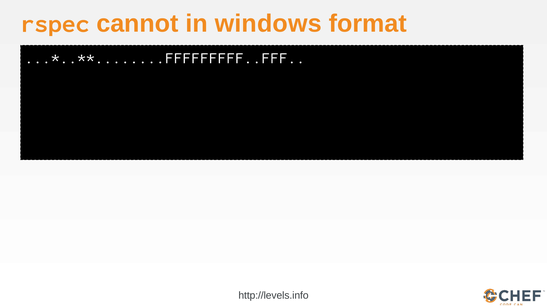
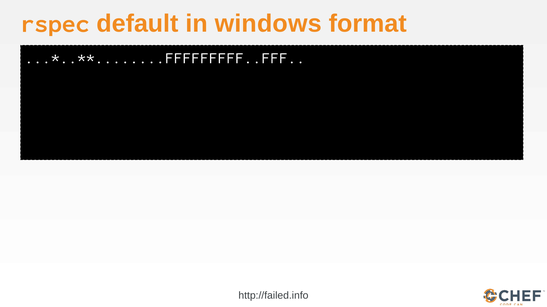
cannot: cannot -> default (138, 24)
http://levels.info: http://levels.info -> http://failed.info (273, 296)
